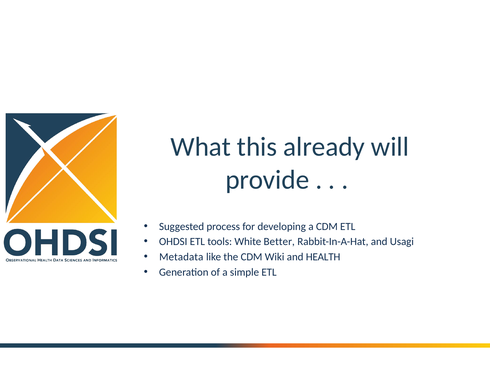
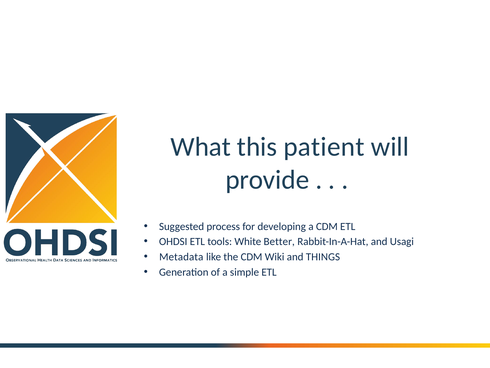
already: already -> patient (324, 147)
HEALTH: HEALTH -> THINGS (323, 257)
